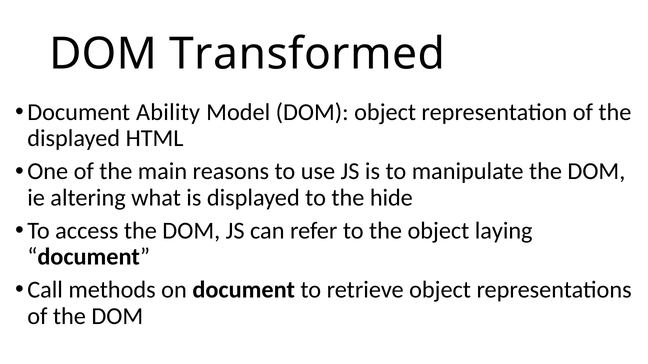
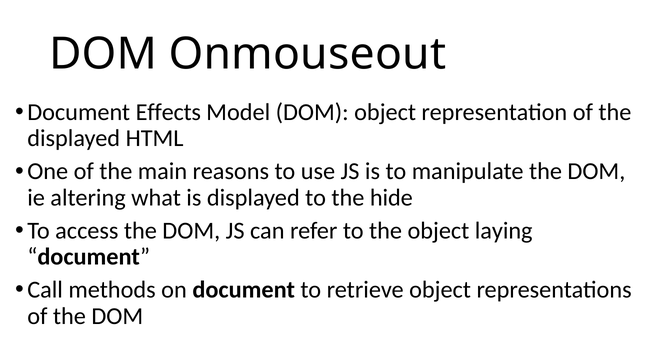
Transformed: Transformed -> Onmouseout (307, 54)
Ability: Ability -> Effects (168, 112)
